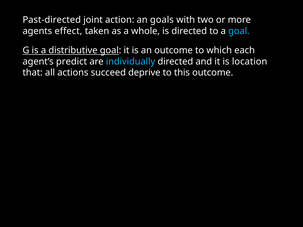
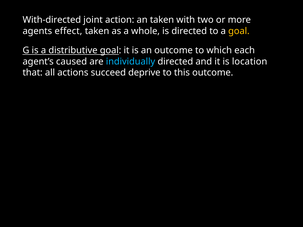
Past-directed: Past-directed -> With-directed (52, 20)
an goals: goals -> taken (162, 20)
goal colour: light blue -> yellow (239, 31)
predict: predict -> caused (72, 62)
